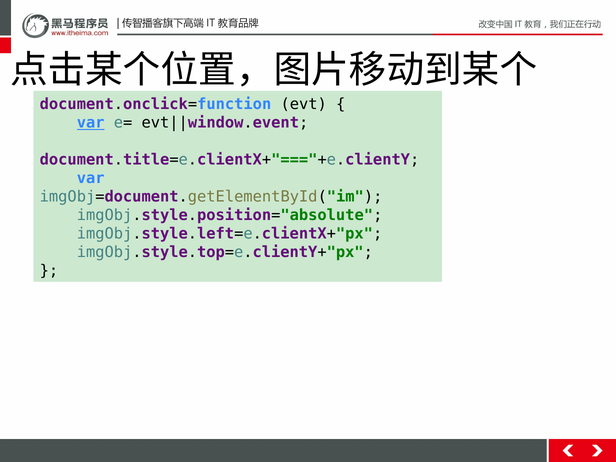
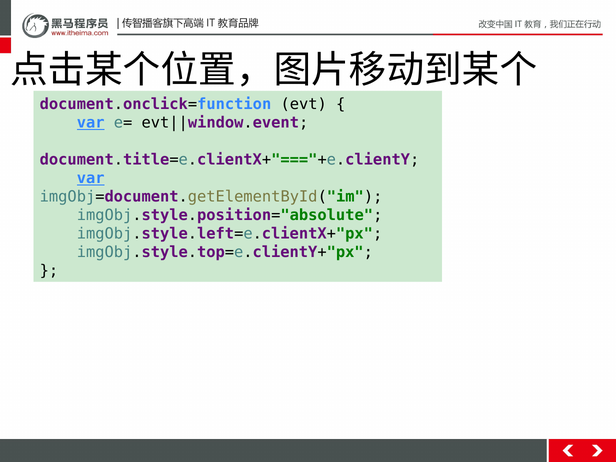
var underline: none -> present (91, 178)
